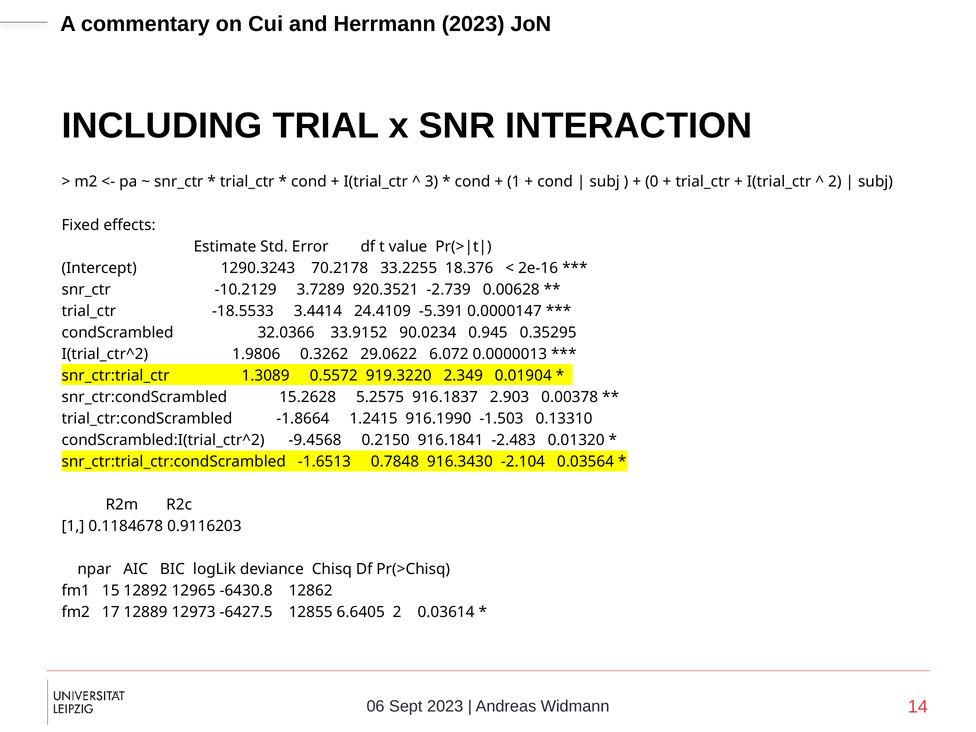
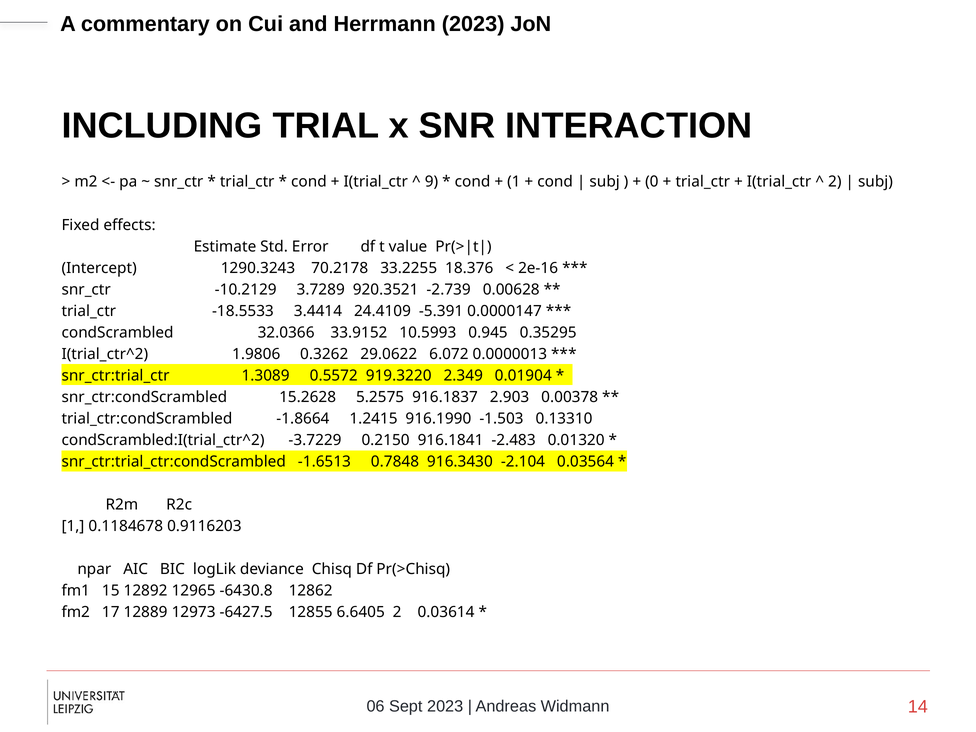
3: 3 -> 9 (431, 182)
90.0234: 90.0234 -> 10.5993 (428, 333)
-9.4568: -9.4568 -> -3.7229 (315, 440)
